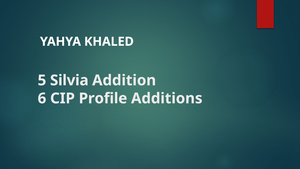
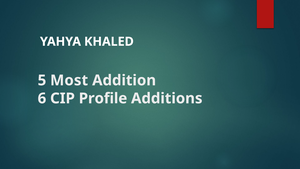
Silvia: Silvia -> Most (69, 80)
